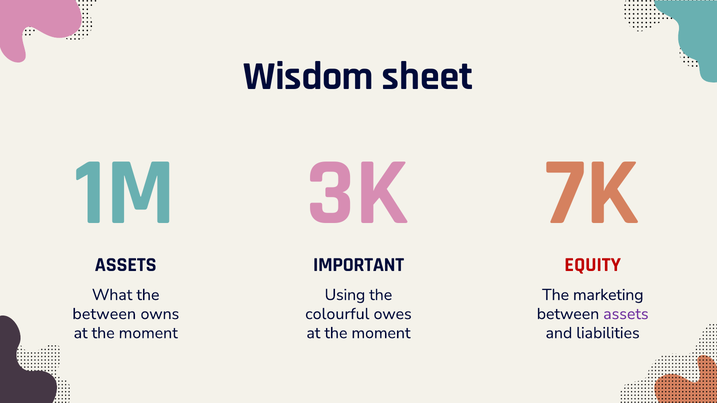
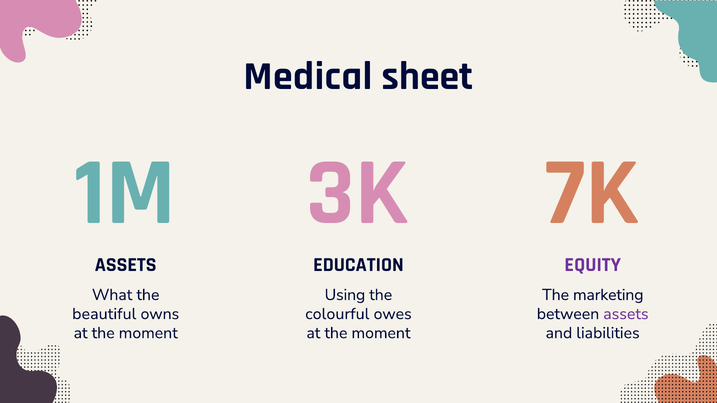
Wisdom: Wisdom -> Medical (308, 76)
IMPORTANT: IMPORTANT -> EDUCATION (358, 265)
EQUITY colour: red -> purple (593, 265)
between: between -> beautiful (104, 314)
